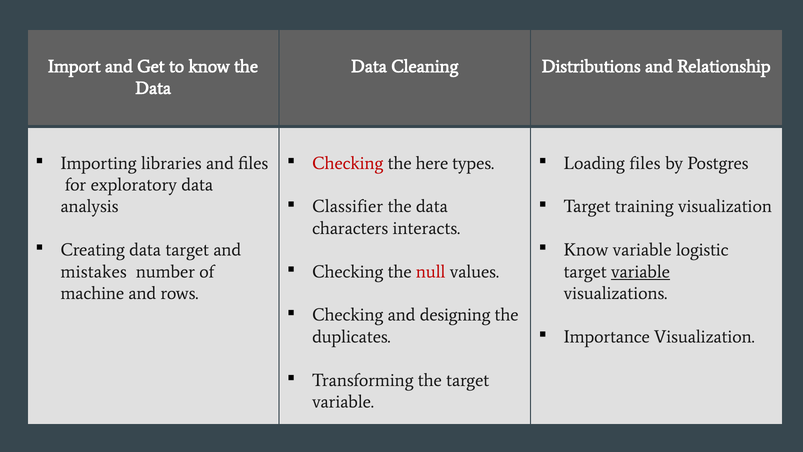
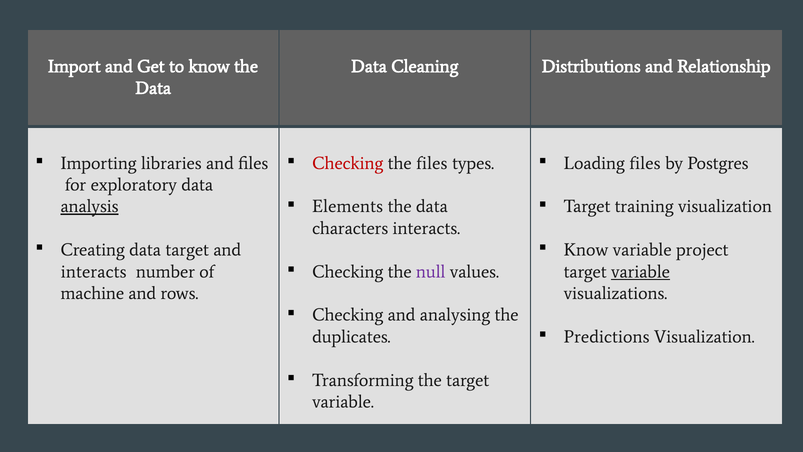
the here: here -> files (432, 163)
Classifier: Classifier -> Elements (348, 206)
analysis underline: none -> present (90, 206)
logistic: logistic -> project (702, 250)
null colour: red -> purple (431, 272)
mistakes: mistakes -> interacts (94, 272)
designing: designing -> analysing (455, 315)
Importance: Importance -> Predictions (607, 337)
